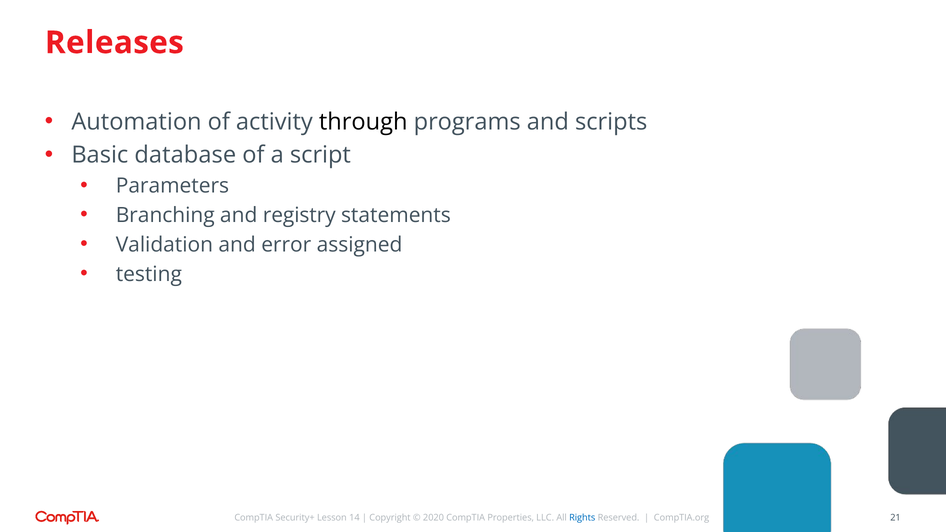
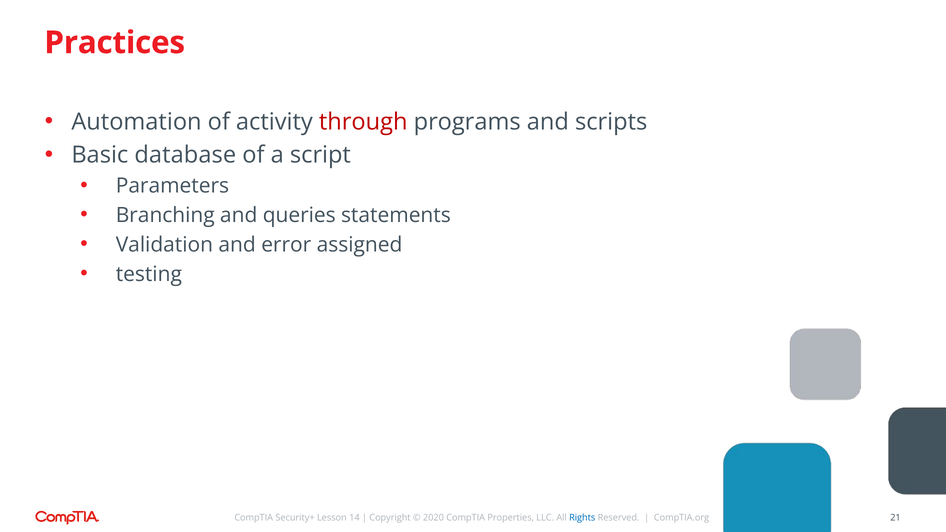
Releases: Releases -> Practices (115, 43)
through colour: black -> red (363, 122)
registry: registry -> queries (299, 215)
